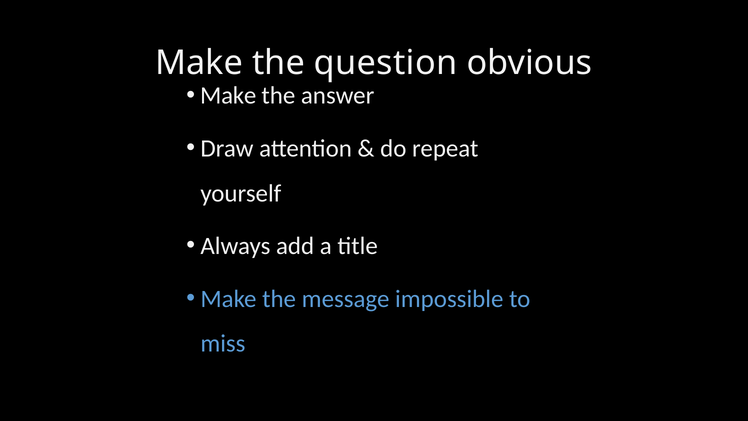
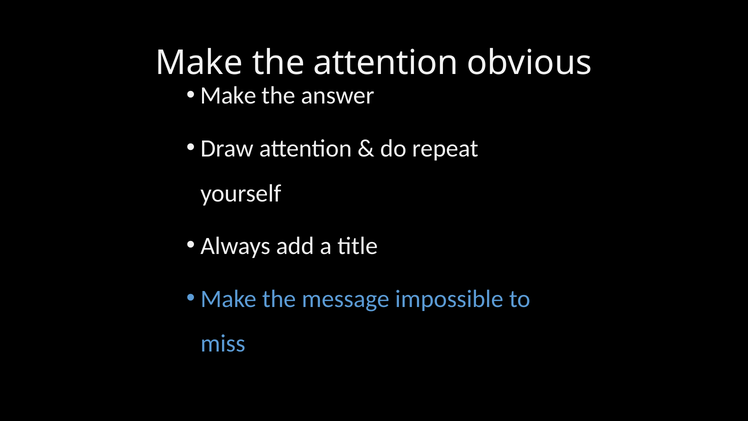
the question: question -> attention (386, 63)
